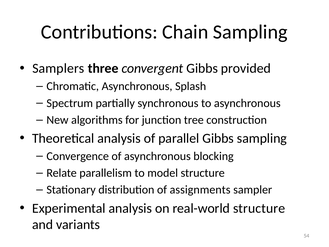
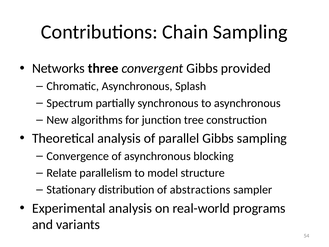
Samplers: Samplers -> Networks (58, 68)
assignments: assignments -> abstractions (200, 190)
real-world structure: structure -> programs (259, 208)
